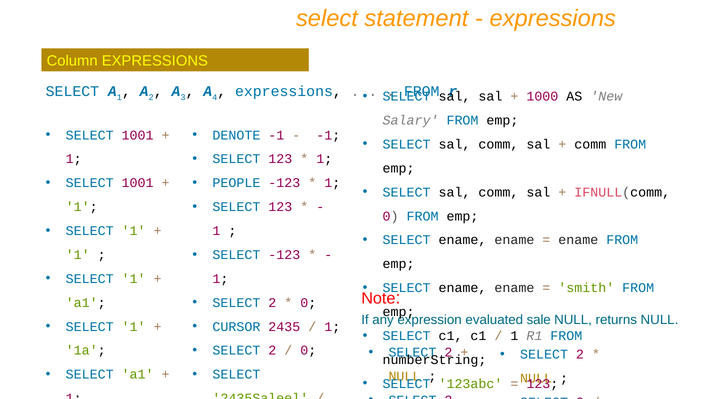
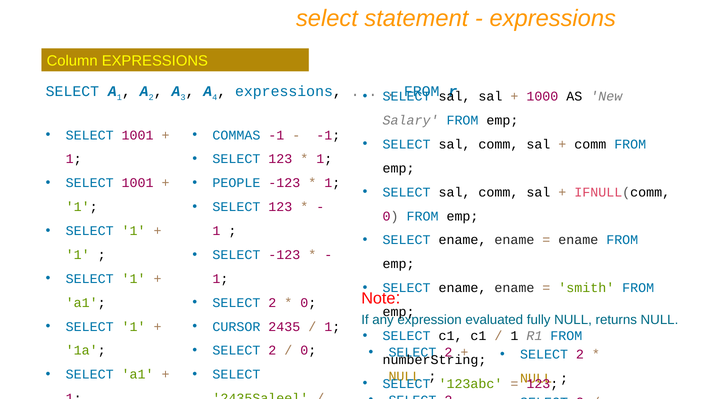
DENOTE: DENOTE -> COMMAS (236, 135)
sale: sale -> fully (539, 320)
